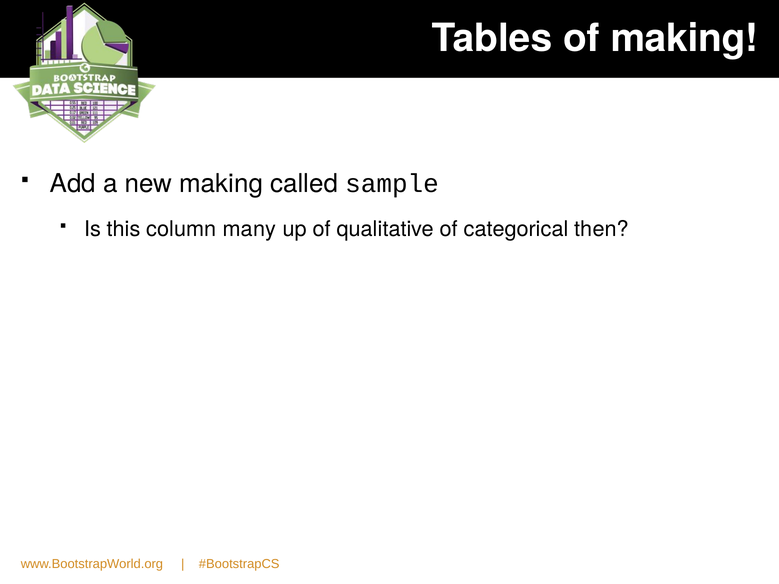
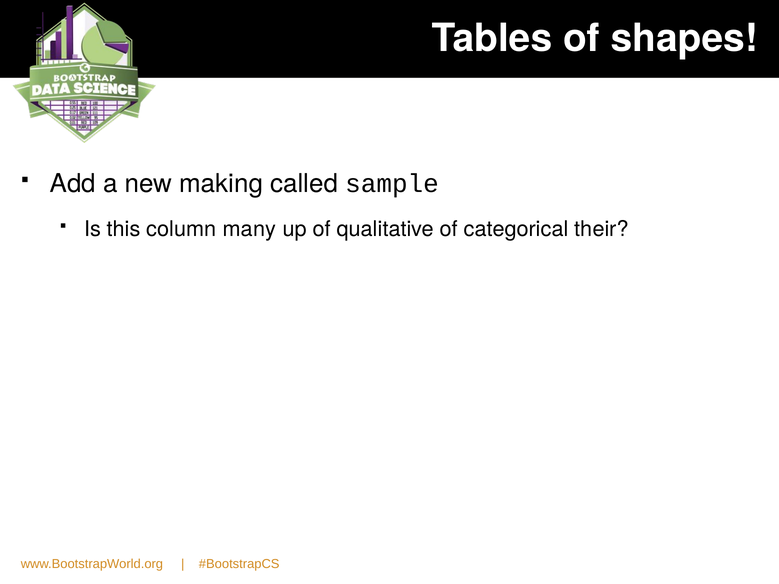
of making: making -> shapes (684, 38)
then: then -> their (602, 229)
